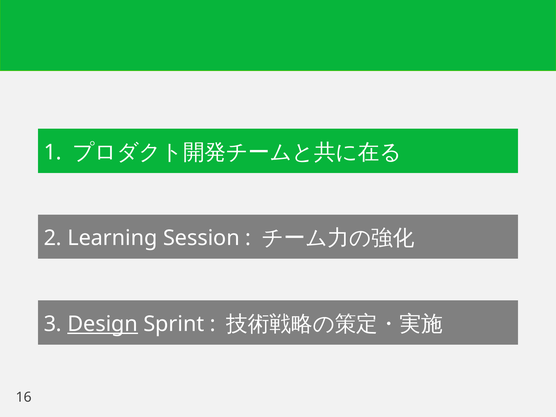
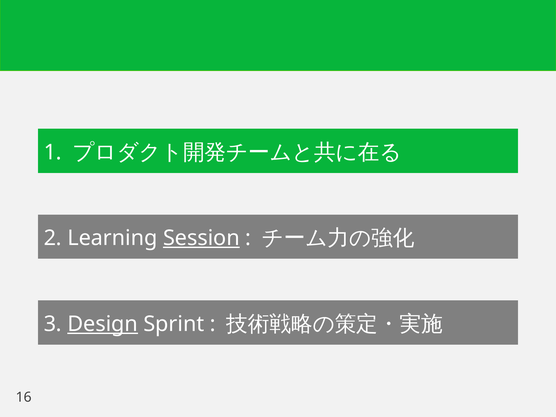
Session underline: none -> present (201, 238)
